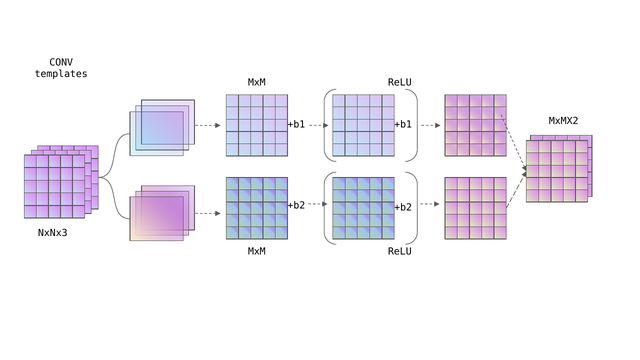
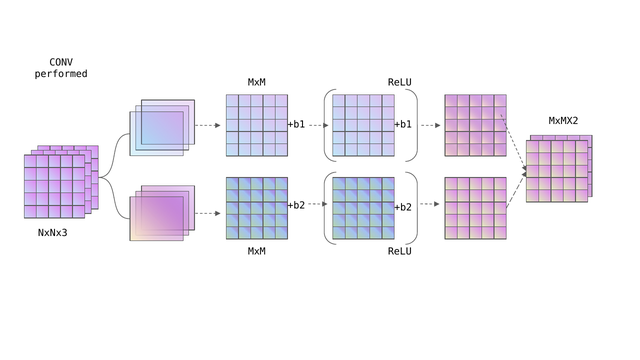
templates: templates -> performed (61, 74)
